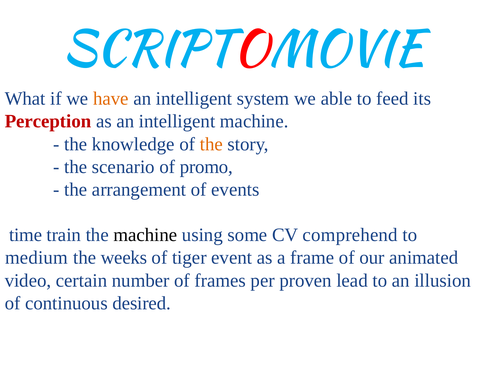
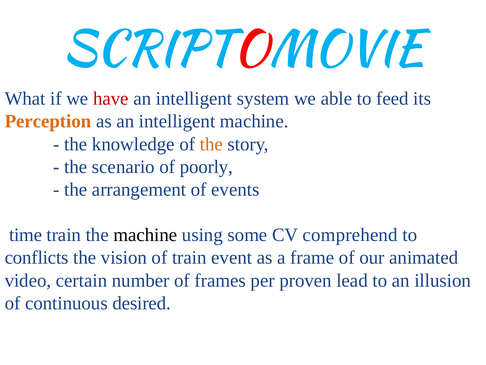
have colour: orange -> red (111, 99)
Perception colour: red -> orange (48, 121)
promo: promo -> poorly (206, 167)
medium: medium -> conflicts (37, 257)
weeks: weeks -> vision (124, 257)
of tiger: tiger -> train (189, 257)
